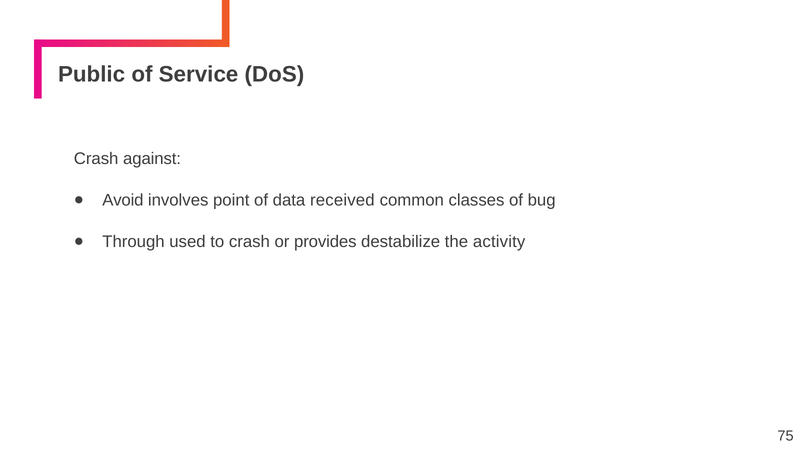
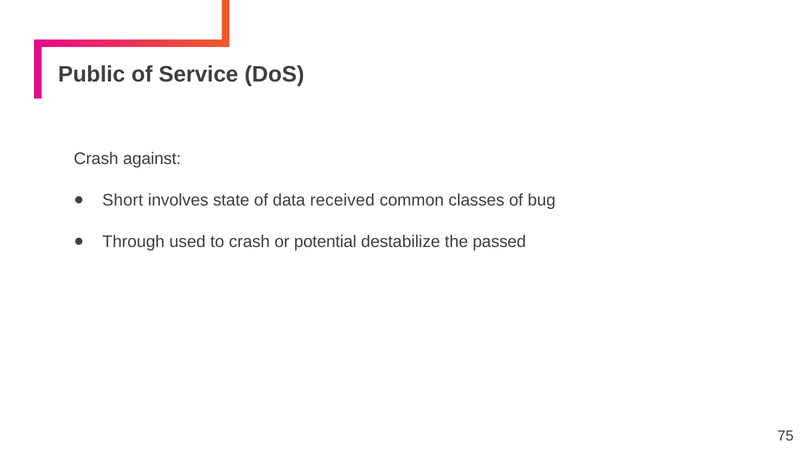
Avoid: Avoid -> Short (123, 200)
point: point -> state (231, 200)
provides: provides -> potential (325, 242)
activity: activity -> passed (499, 242)
